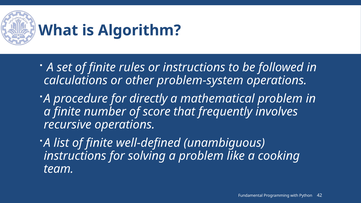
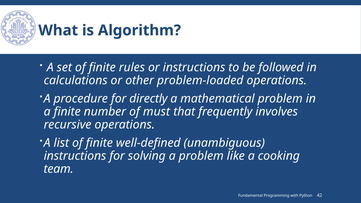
problem-system: problem-system -> problem-loaded (200, 80)
score: score -> must (157, 112)
